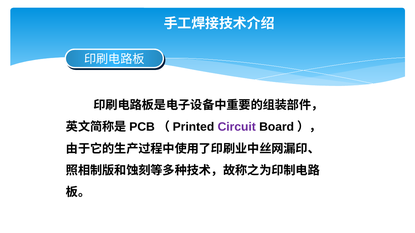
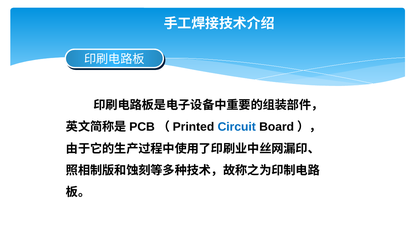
Circuit colour: purple -> blue (237, 127)
